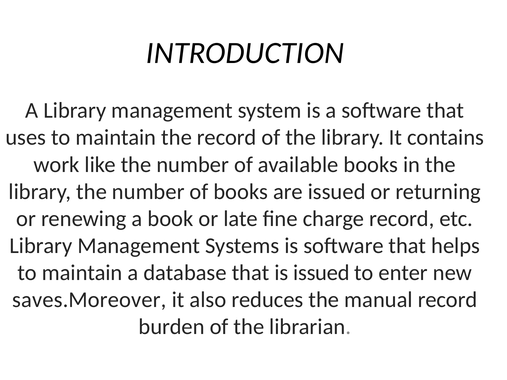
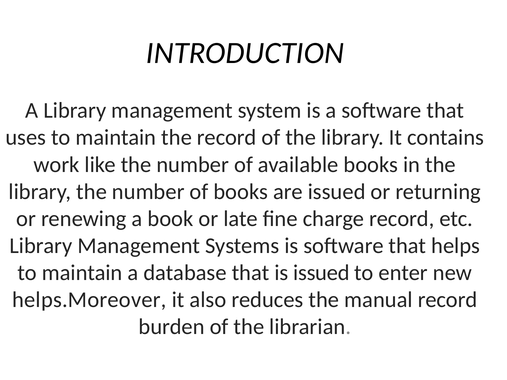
saves.Moreover: saves.Moreover -> helps.Moreover (89, 300)
